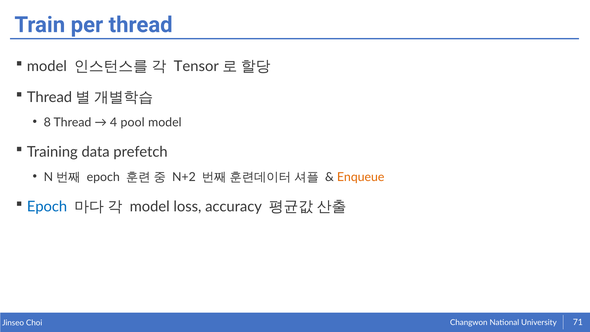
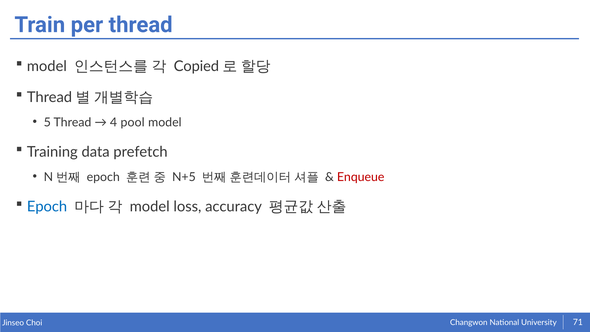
Tensor: Tensor -> Copied (196, 66)
8: 8 -> 5 (47, 122)
N+2: N+2 -> N+5 (184, 177)
Enqueue colour: orange -> red (361, 177)
